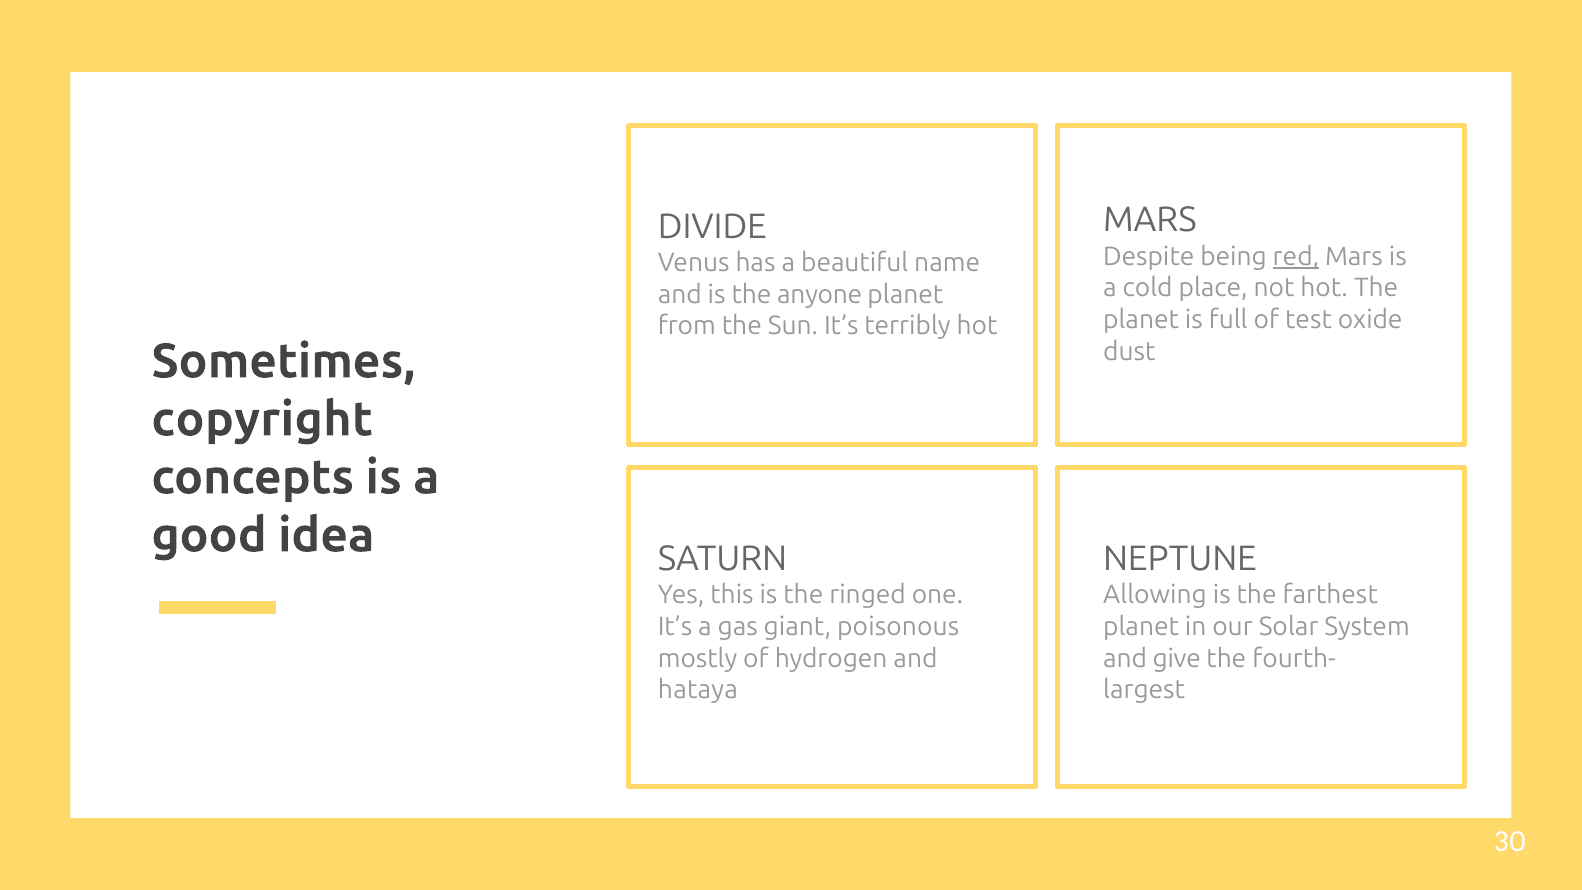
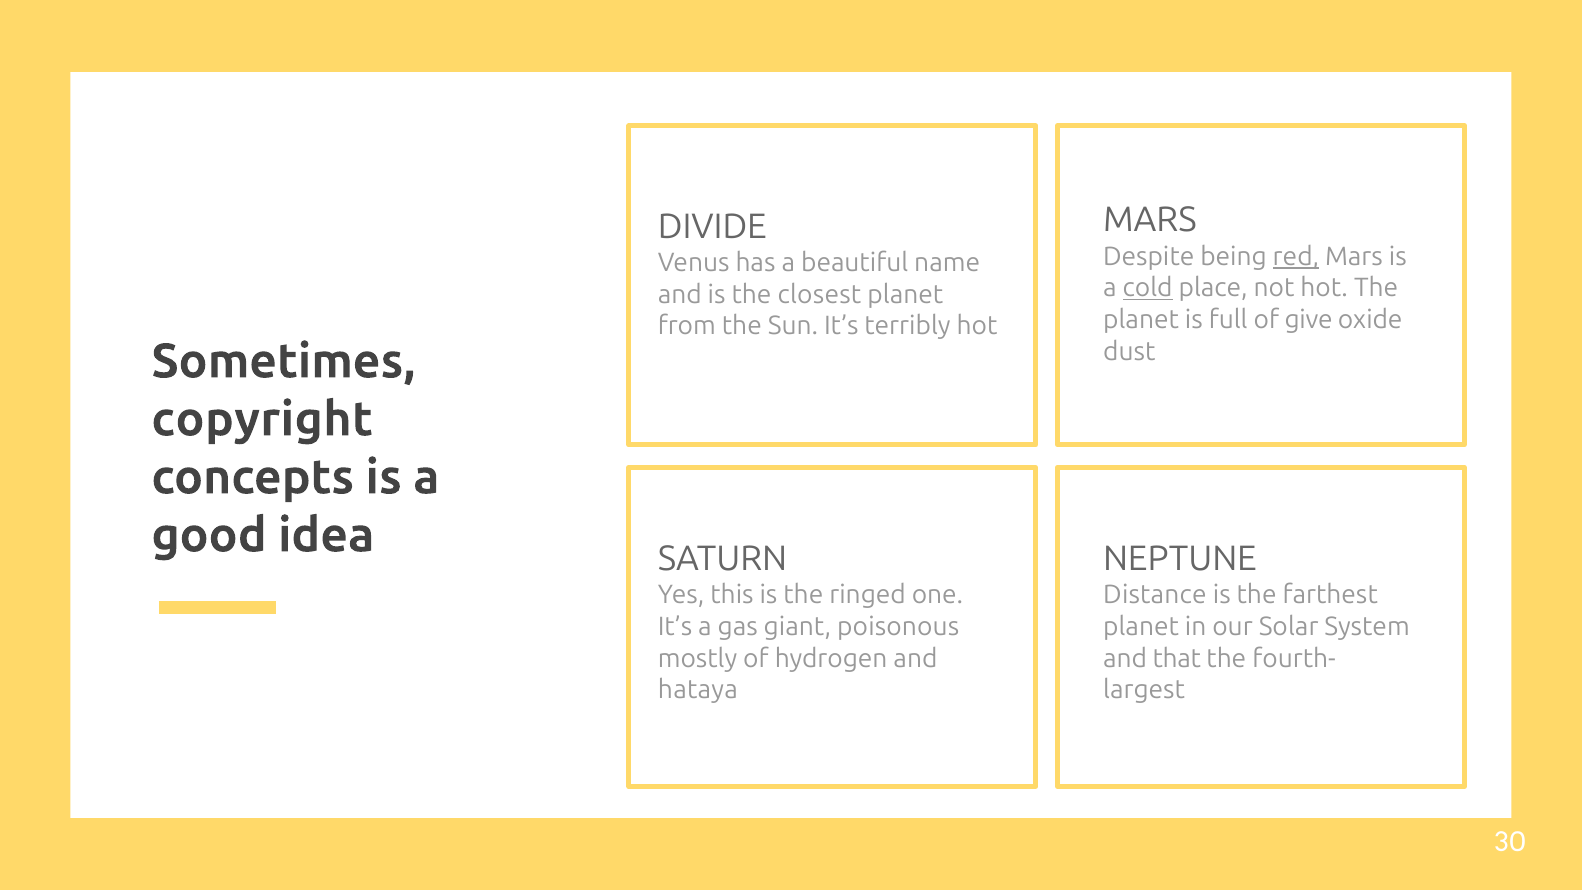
cold underline: none -> present (1148, 288)
anyone: anyone -> closest (819, 294)
test: test -> give (1309, 320)
Allowing: Allowing -> Distance (1155, 595)
give: give -> that (1177, 658)
